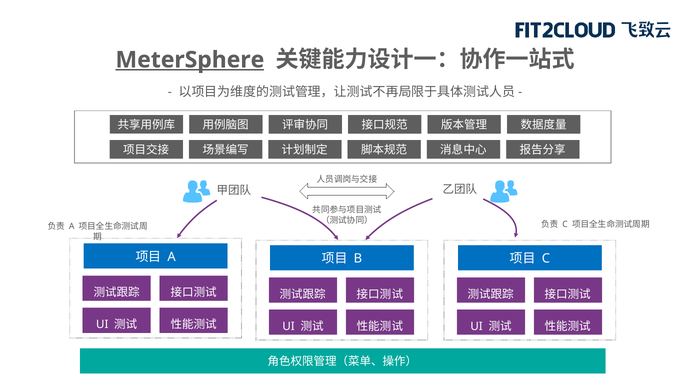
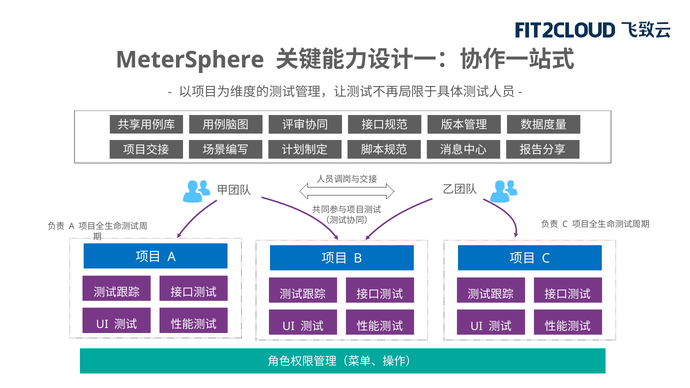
MeterSphere underline: present -> none (190, 60)
